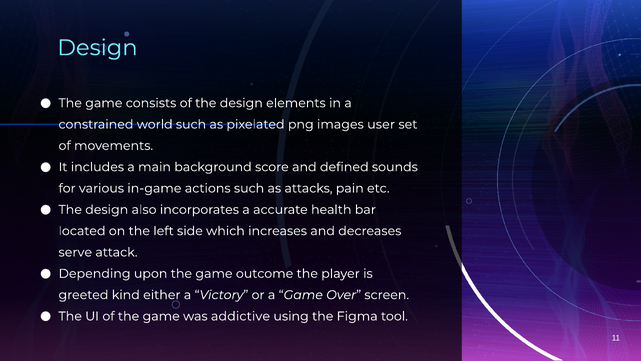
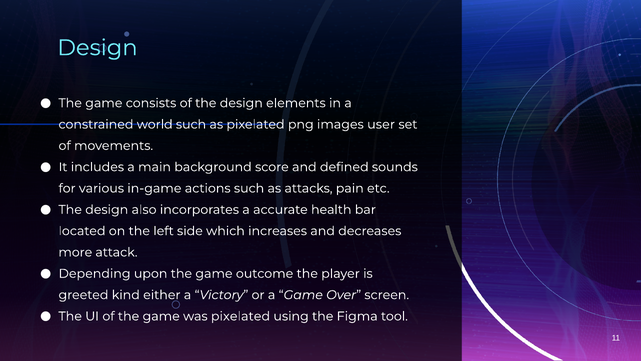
serve: serve -> more (75, 252)
was addictive: addictive -> pixelated (240, 316)
